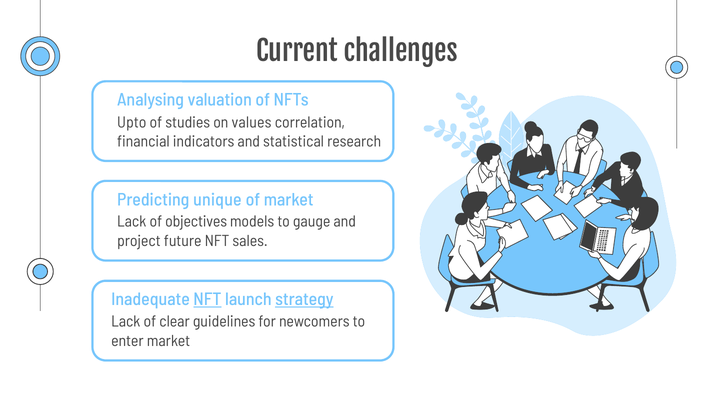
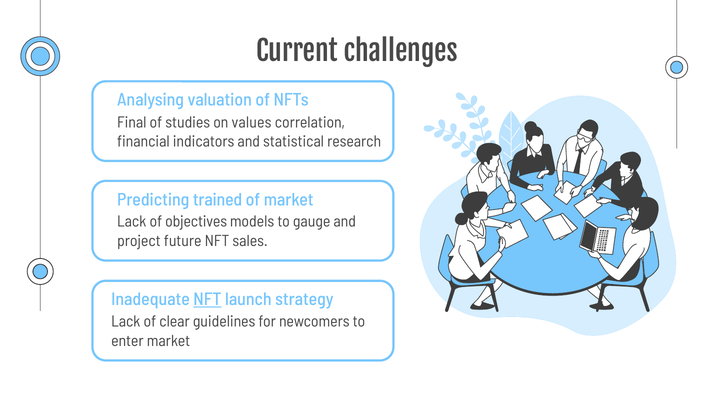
Upto: Upto -> Final (132, 122)
unique: unique -> trained (218, 199)
strategy underline: present -> none (304, 299)
